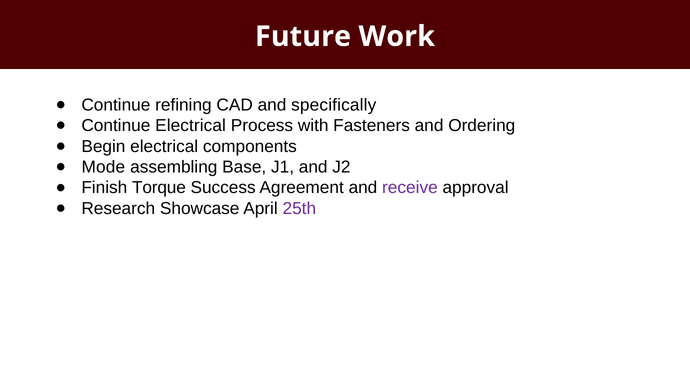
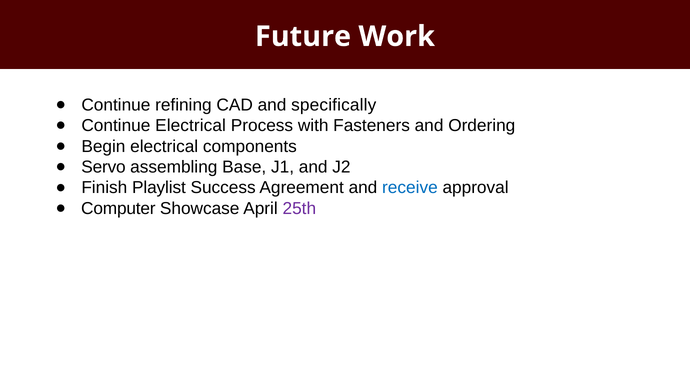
Mode: Mode -> Servo (104, 167)
Torque: Torque -> Playlist (159, 188)
receive colour: purple -> blue (410, 188)
Research: Research -> Computer (118, 209)
